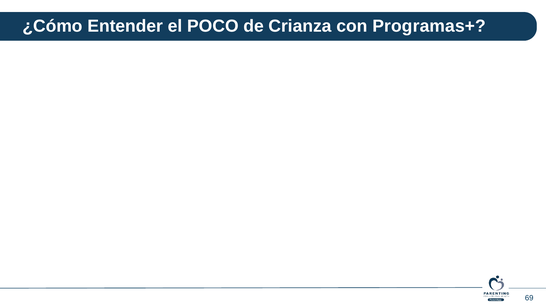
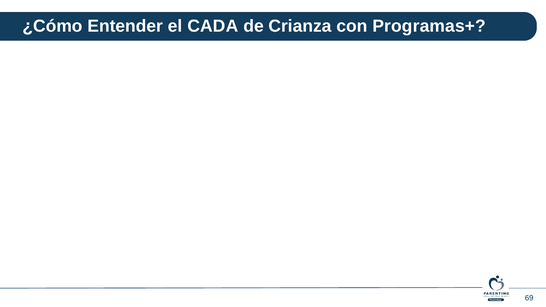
POCO: POCO -> CADA (213, 26)
